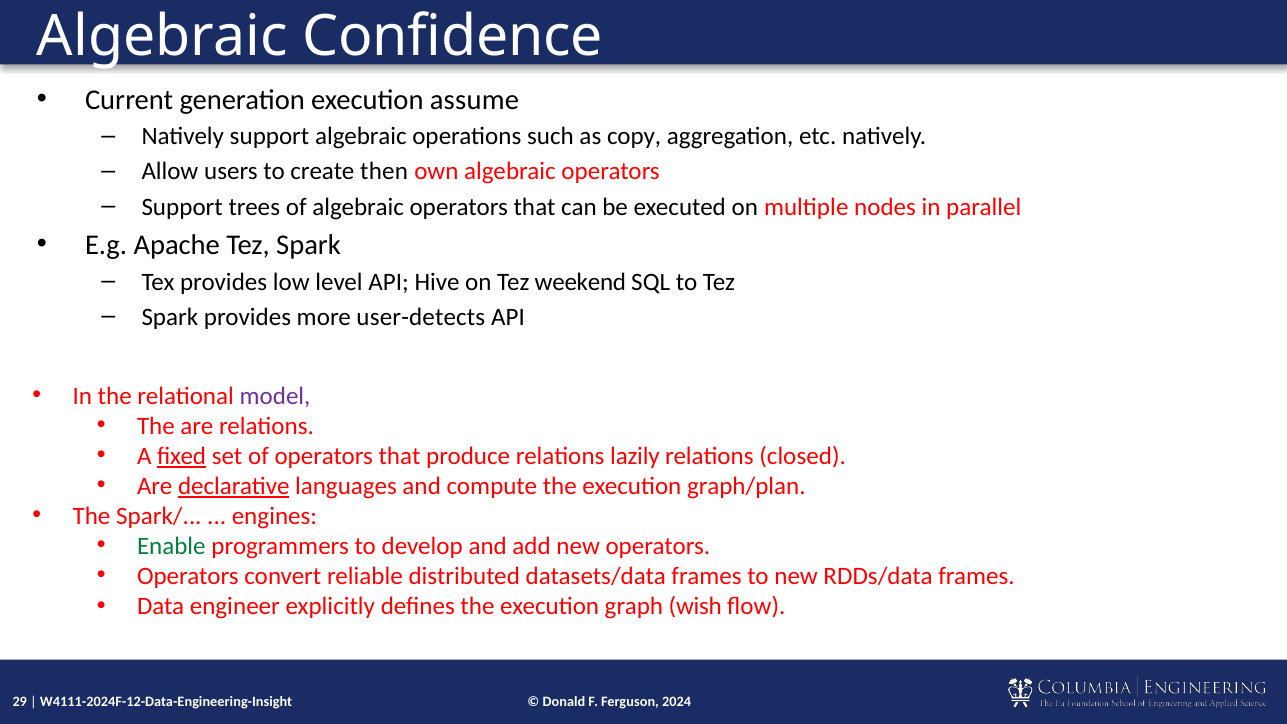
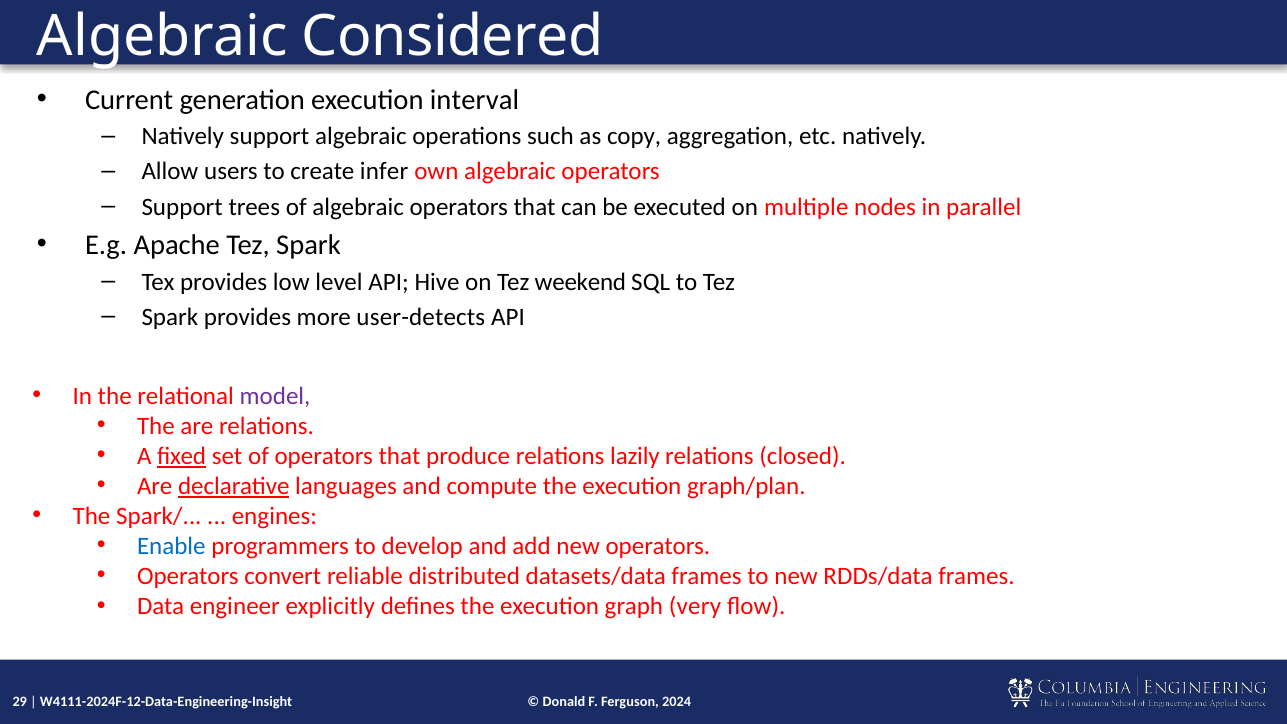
Confidence: Confidence -> Considered (453, 37)
assume: assume -> interval (475, 100)
then: then -> infer (384, 172)
Enable colour: green -> blue (171, 546)
wish: wish -> very (695, 606)
